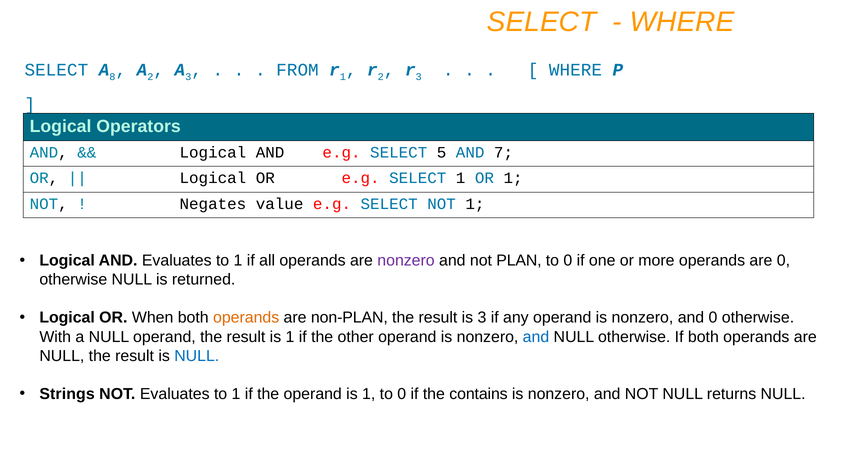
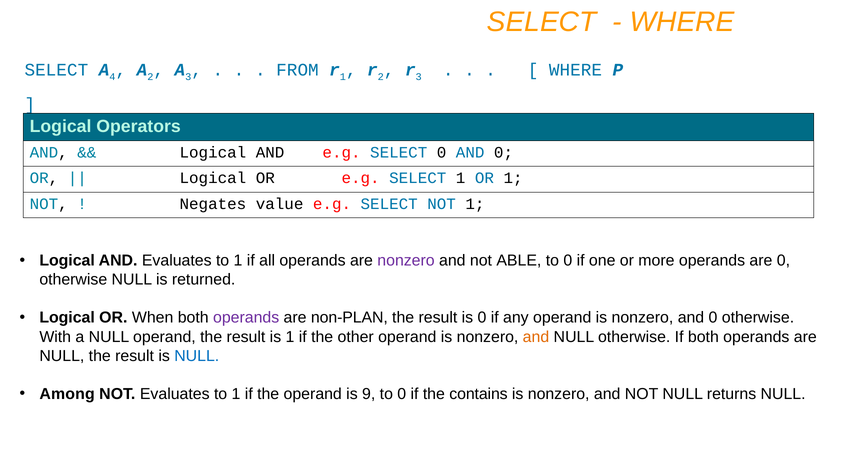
8: 8 -> 4 (112, 77)
SELECT 5: 5 -> 0 (442, 153)
7: 7 -> 0 (504, 153)
PLAN: PLAN -> ABLE (519, 261)
operands colour: orange -> purple (246, 318)
is 3: 3 -> 0 (482, 318)
and colour: blue -> orange (536, 337)
Strings: Strings -> Among (67, 394)
operand is 1: 1 -> 9 (369, 394)
